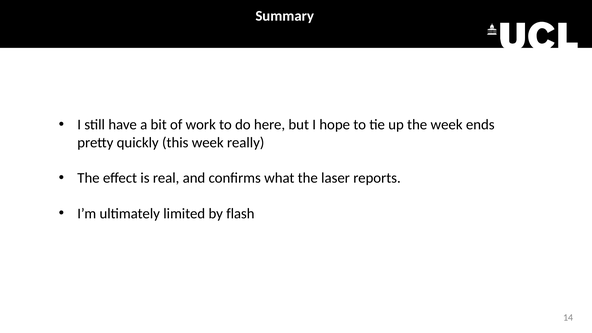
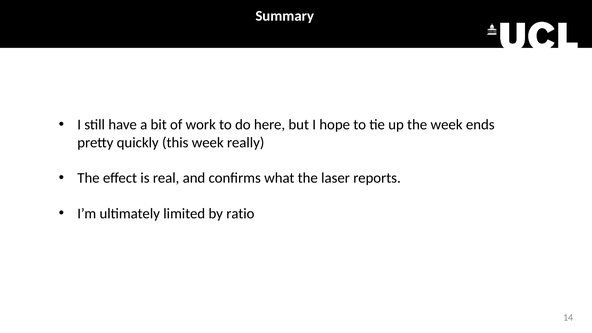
flash: flash -> ratio (240, 214)
